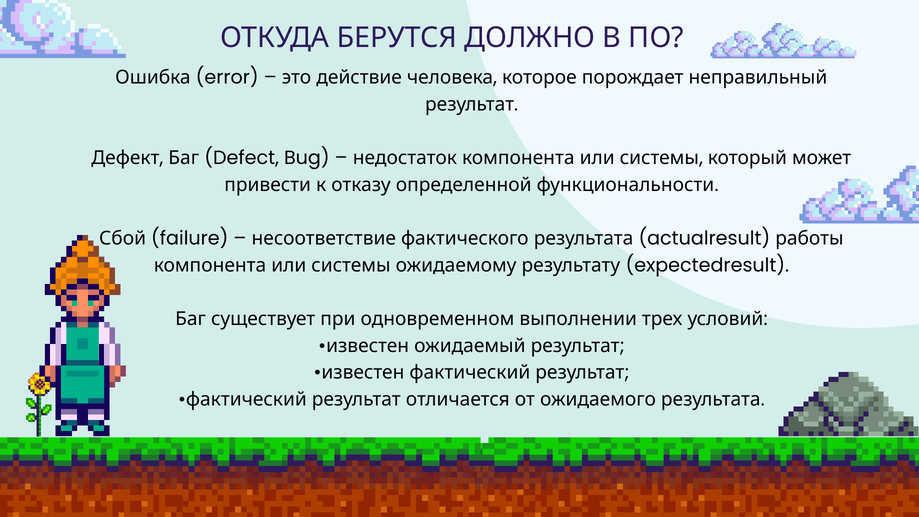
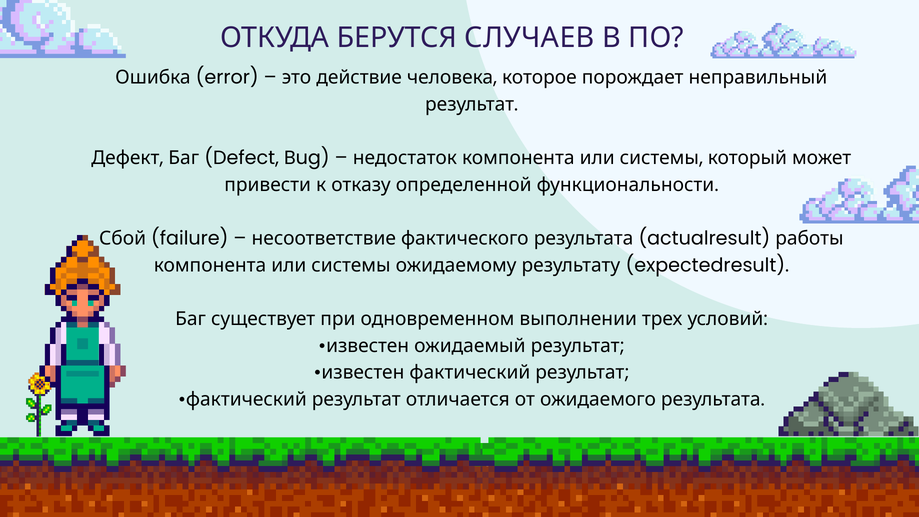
ДОЛЖНО: ДОЛЖНО -> СЛУЧАЕВ (529, 38)
